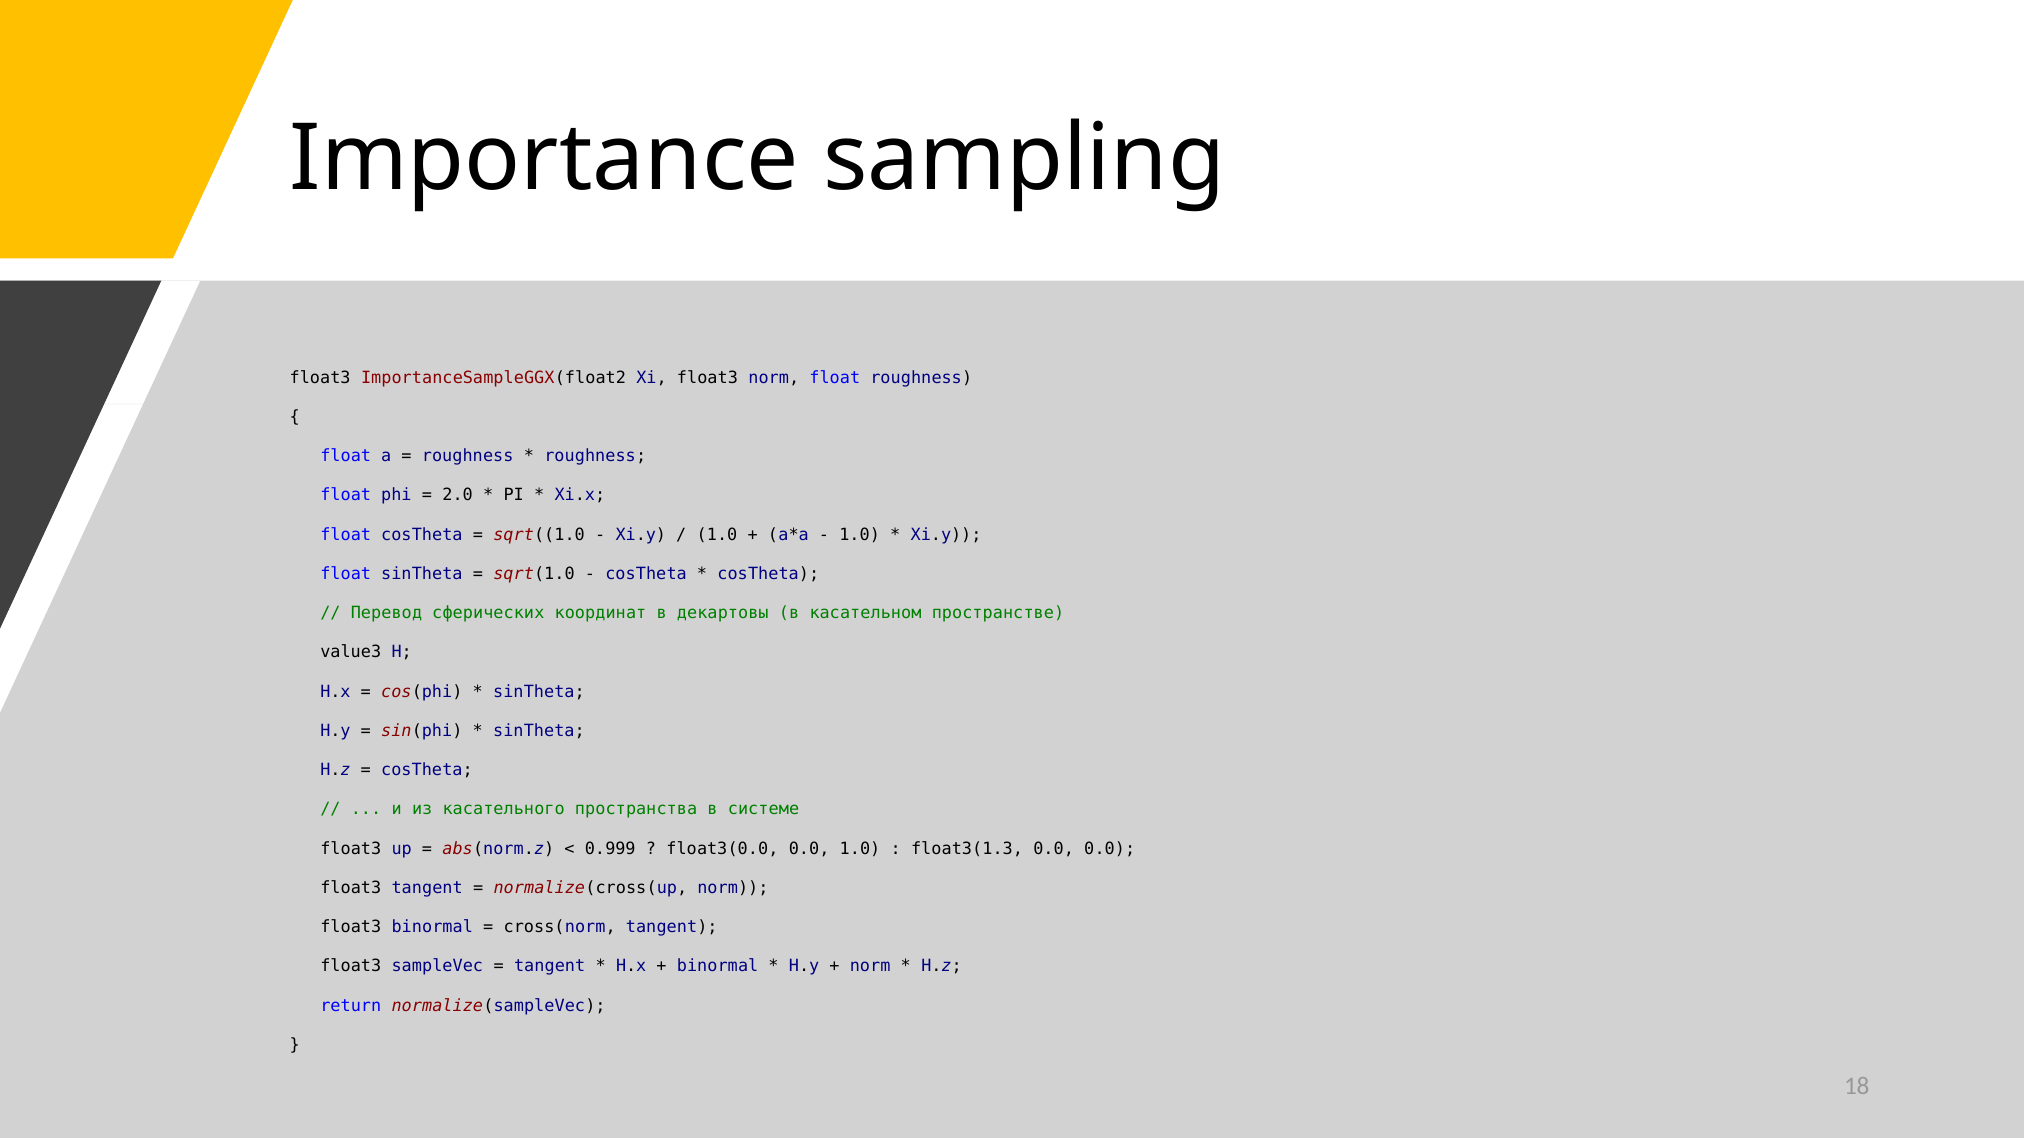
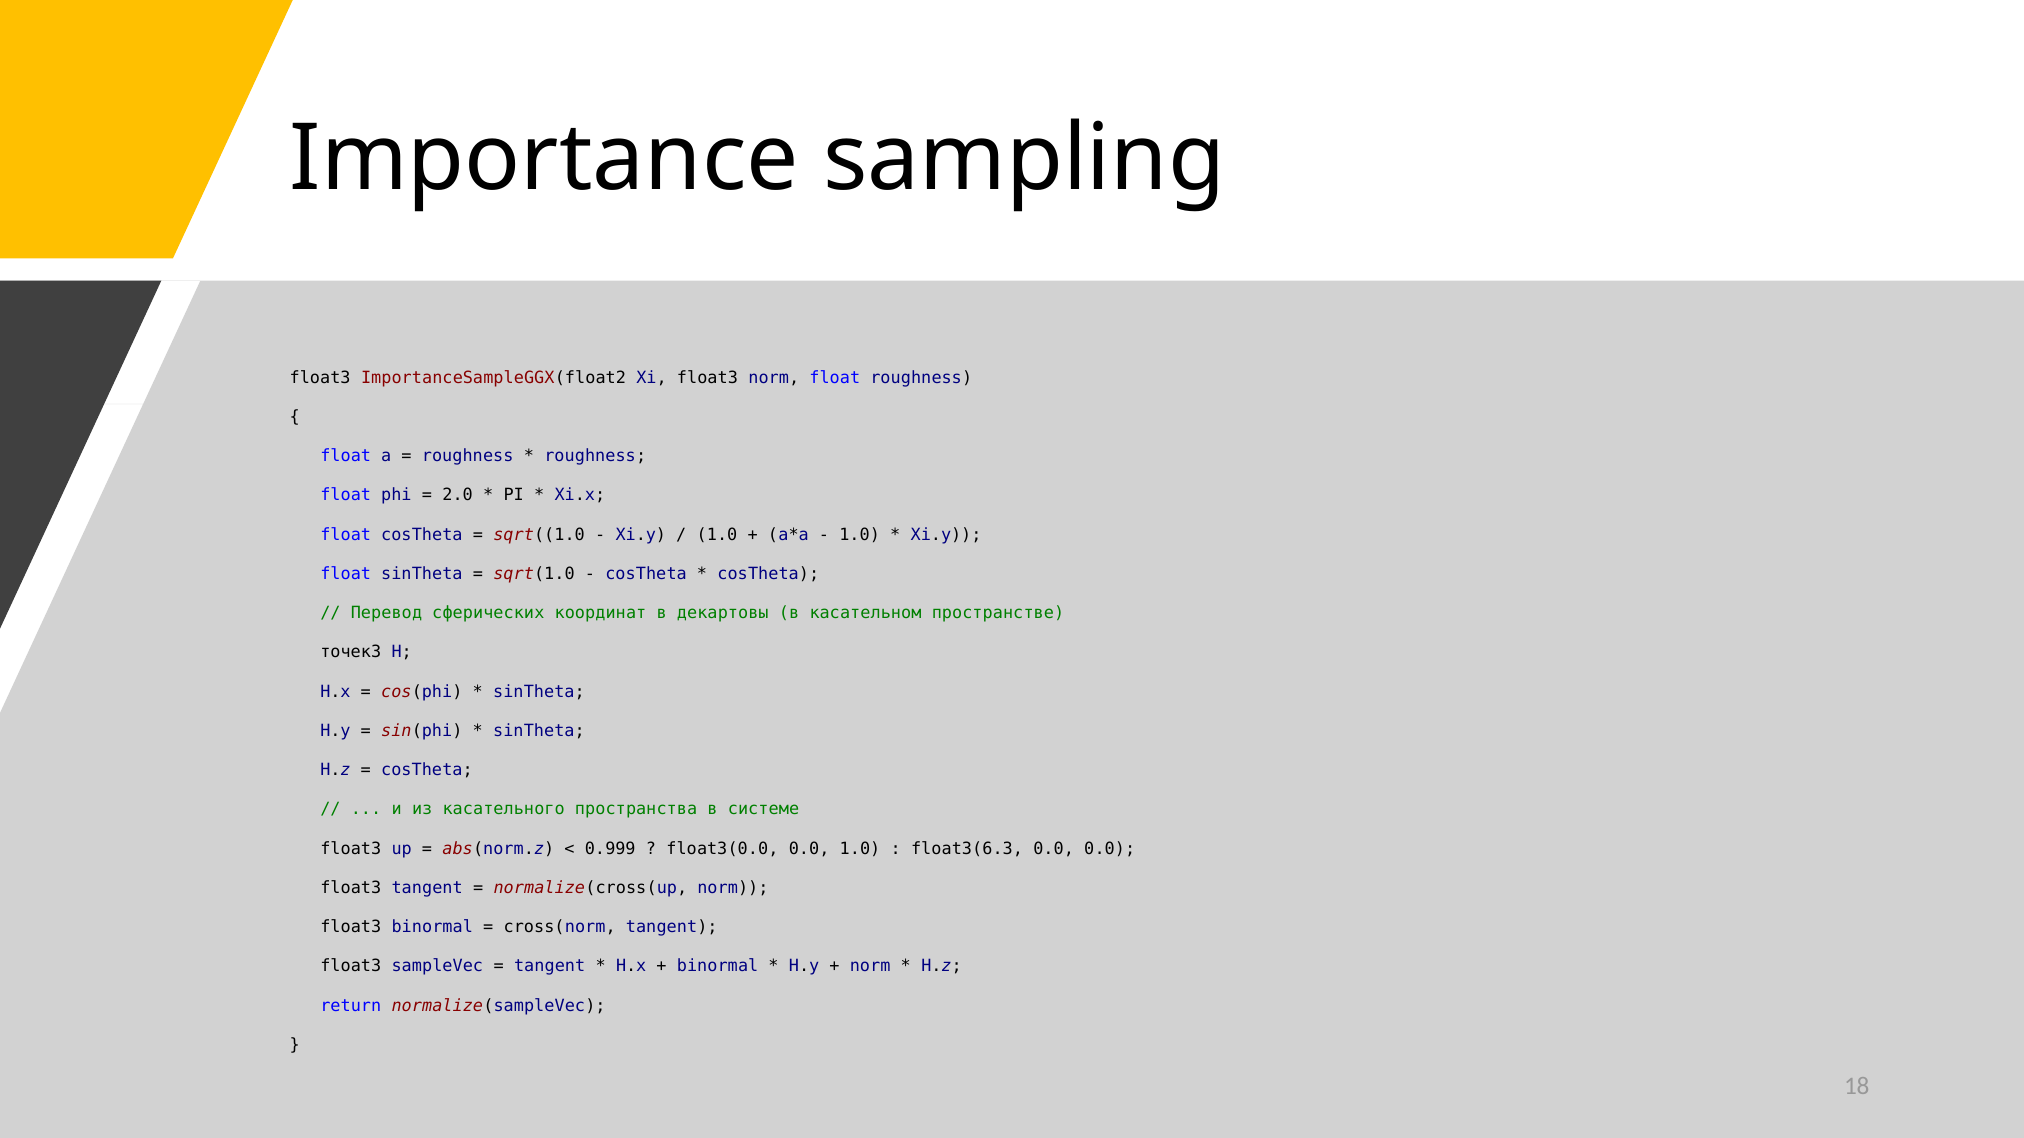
value3: value3 -> точек3 (351, 653)
float3(1.3: float3(1.3 -> float3(6.3 (967, 849)
